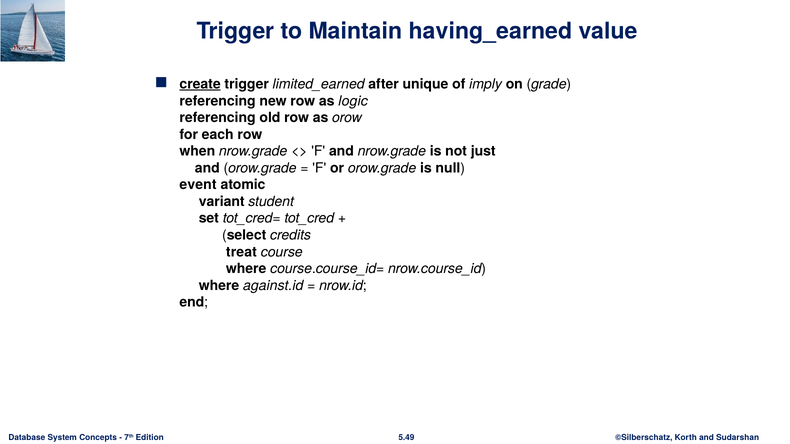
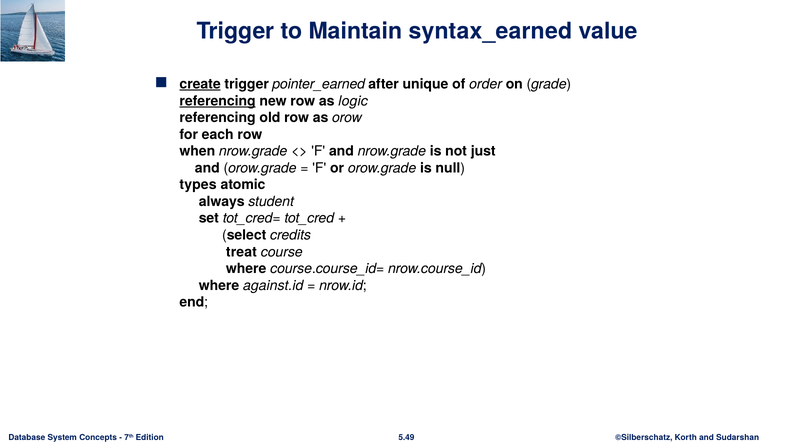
having_earned: having_earned -> syntax_earned (490, 31)
limited_earned: limited_earned -> pointer_earned (319, 84)
imply: imply -> order (486, 84)
referencing underline: none -> present (218, 101)
event: event -> types (198, 185)
variant: variant -> always (222, 202)
